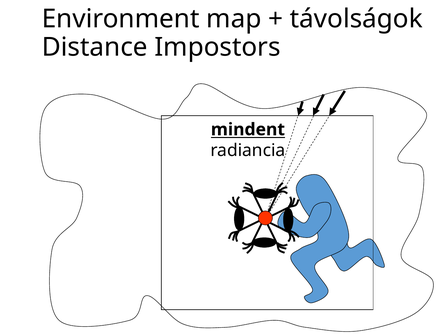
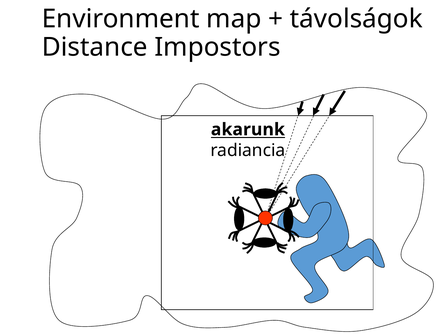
mindent: mindent -> akarunk (248, 130)
